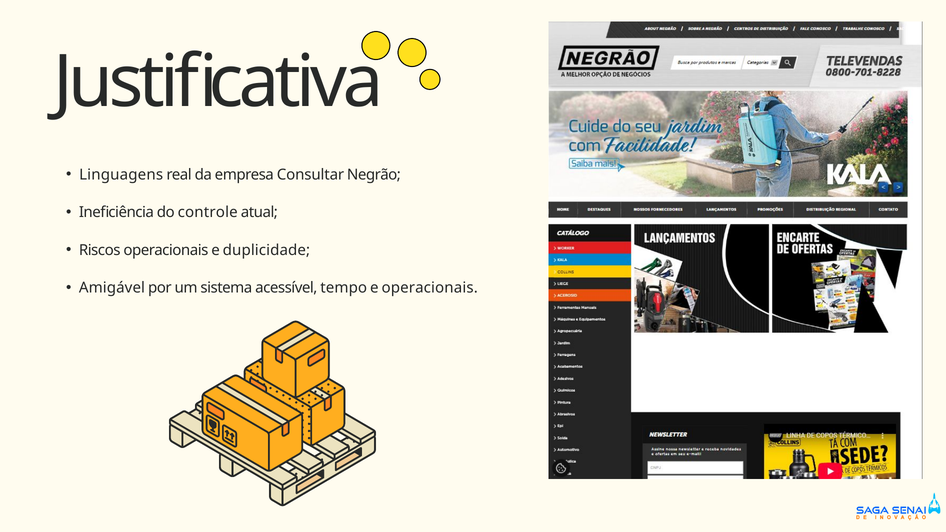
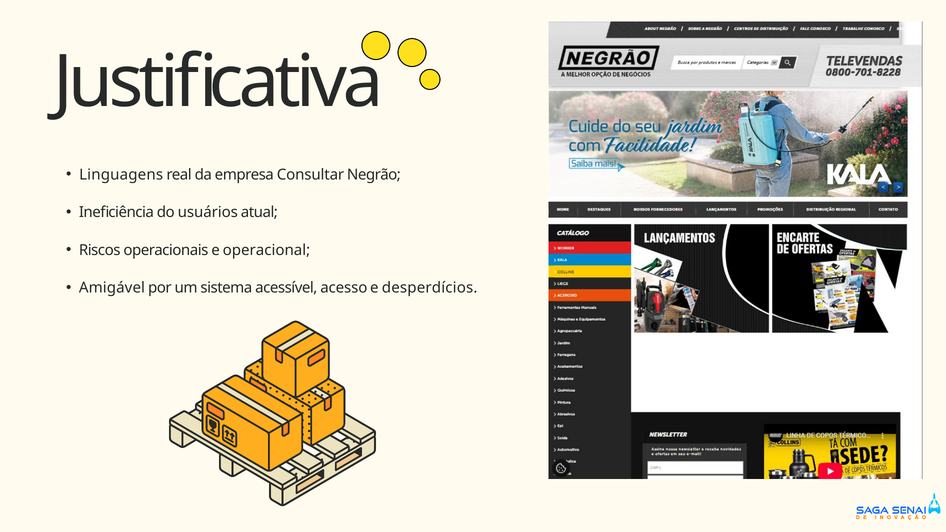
controle: controle -> usuários (208, 212)
duplicidade: duplicidade -> operacional (266, 250)
tempo: tempo -> acesso (344, 288)
e operacionais: operacionais -> desperdícios (430, 288)
